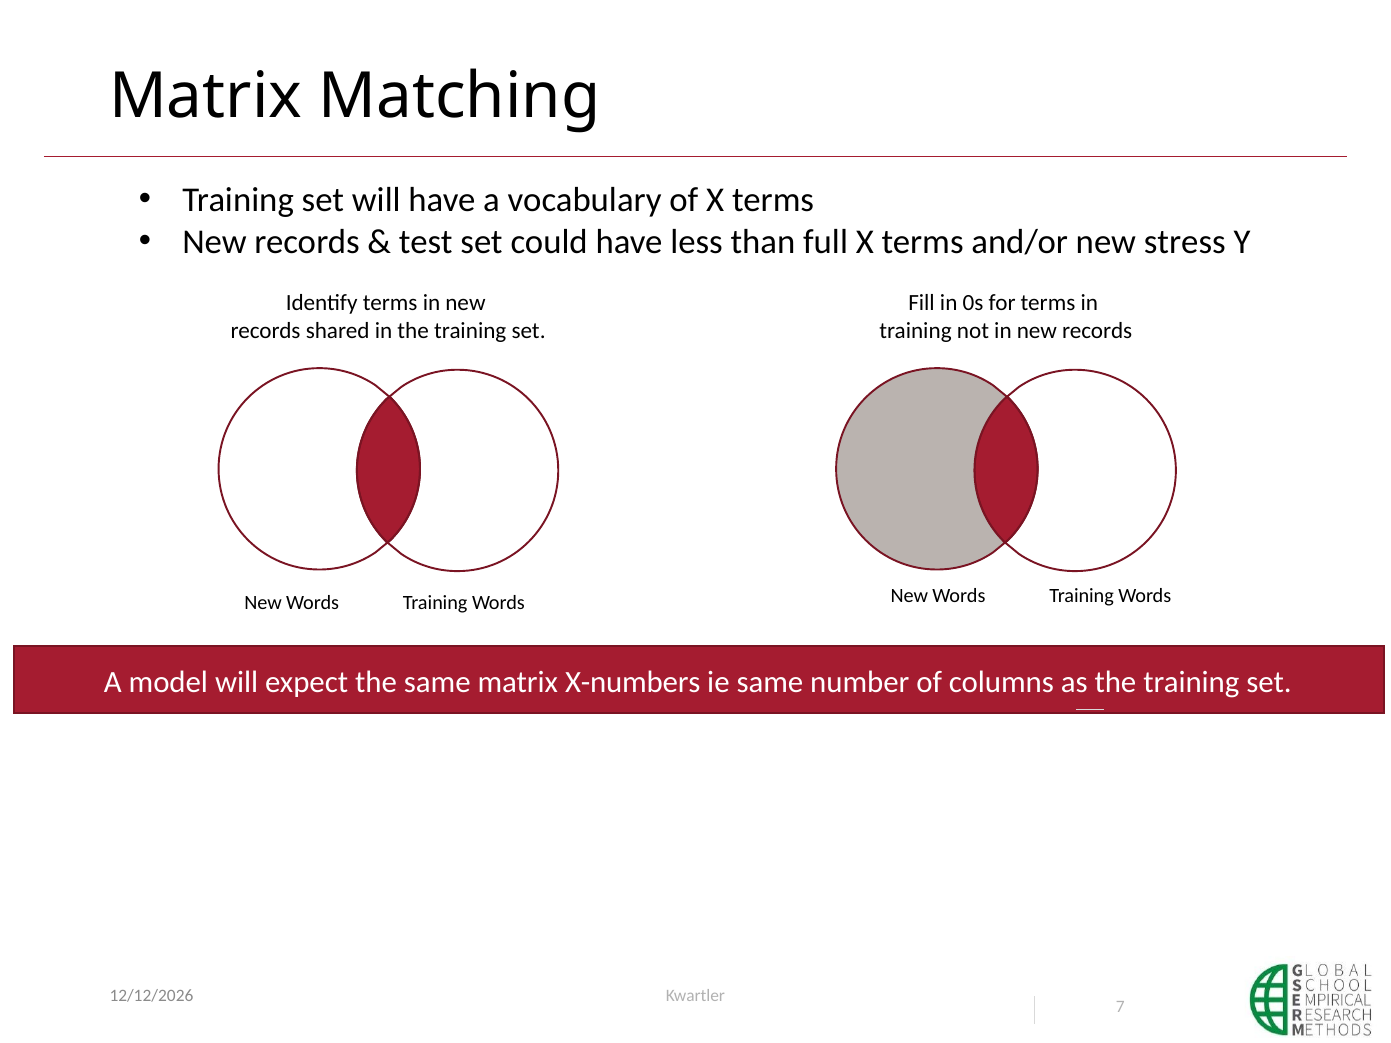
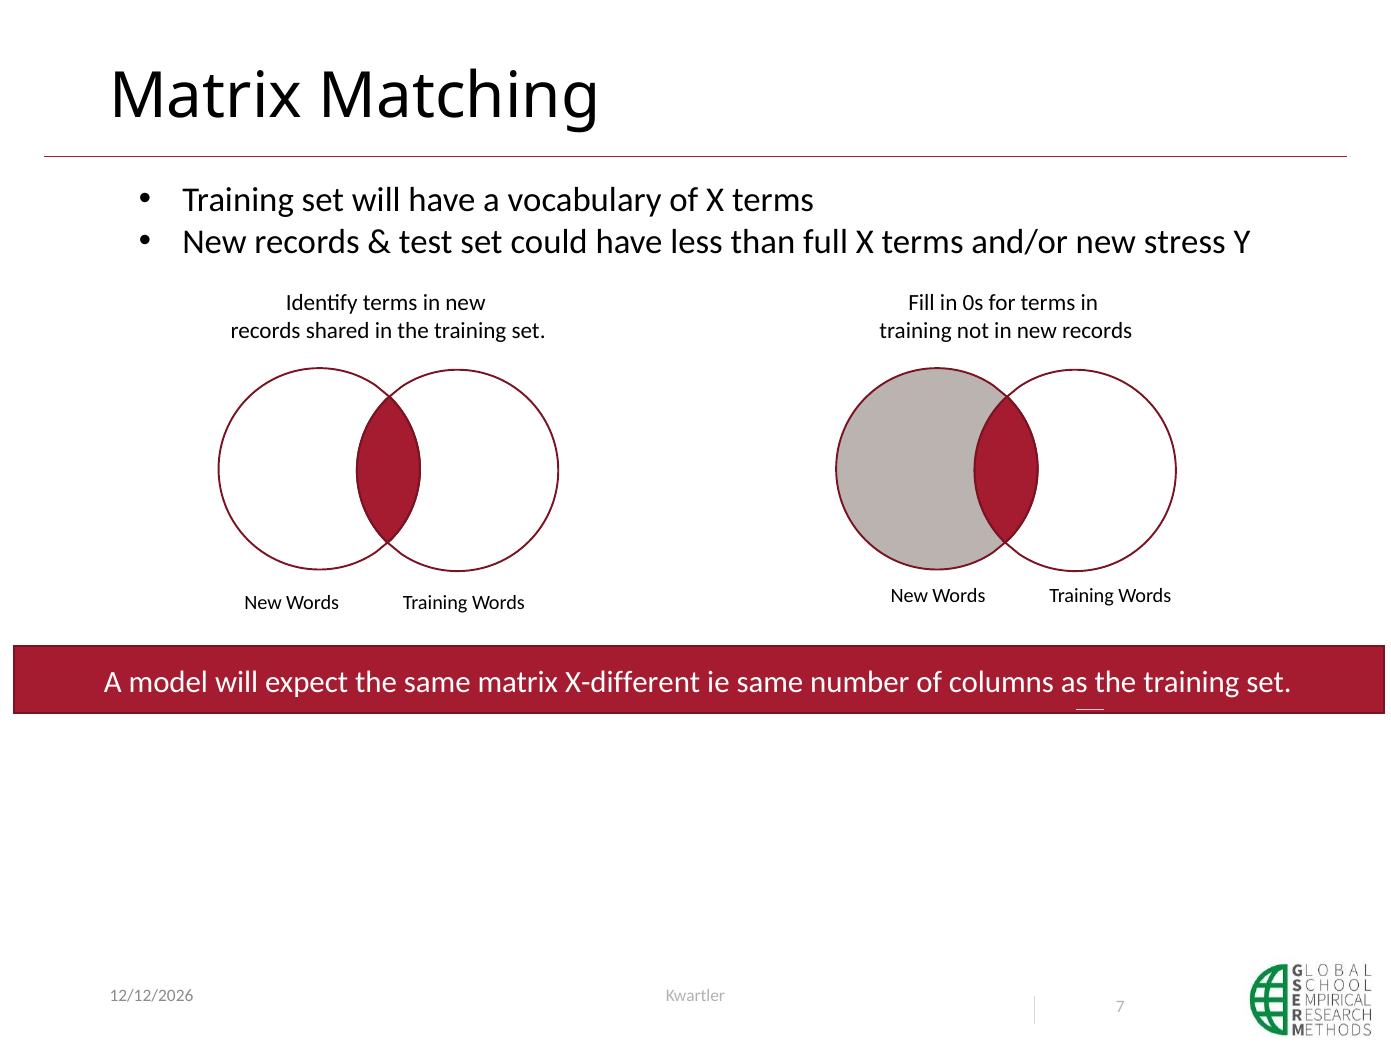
X-numbers: X-numbers -> X-different (633, 682)
